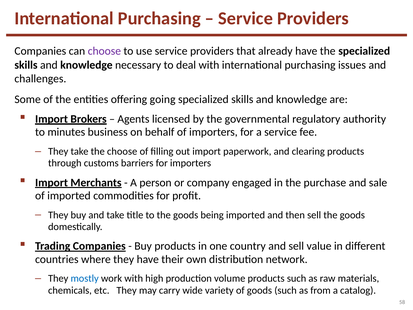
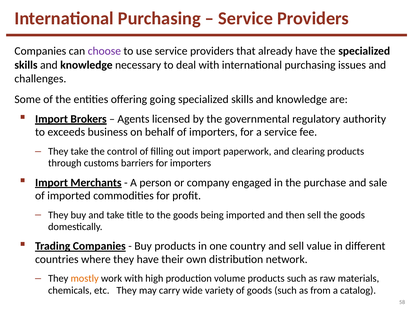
minutes: minutes -> exceeds (66, 132)
the choose: choose -> control (122, 151)
mostly colour: blue -> orange (85, 278)
